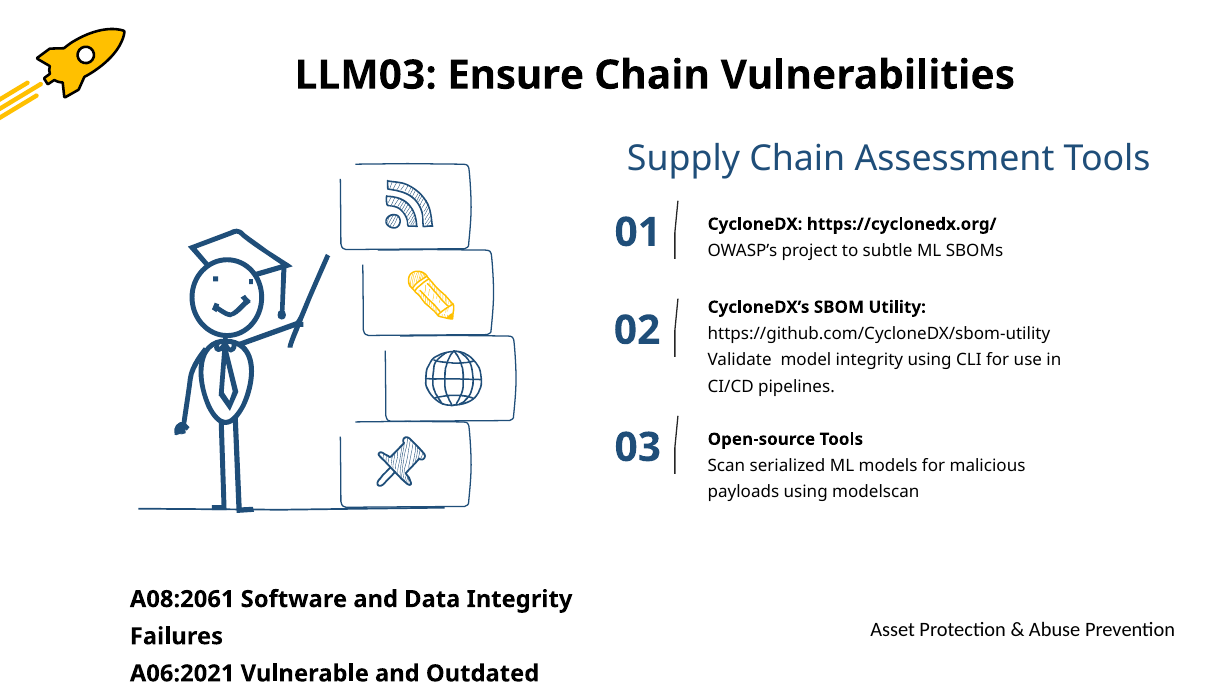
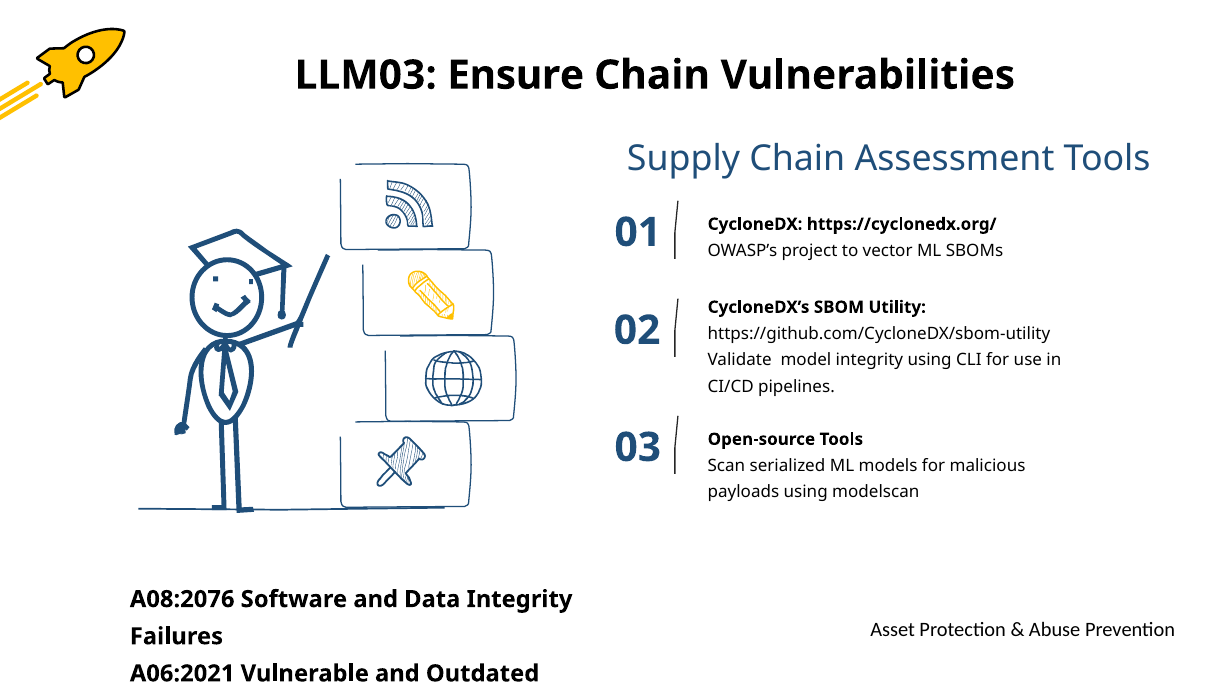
subtle: subtle -> vector (888, 251)
A08:2061: A08:2061 -> A08:2076 (182, 599)
